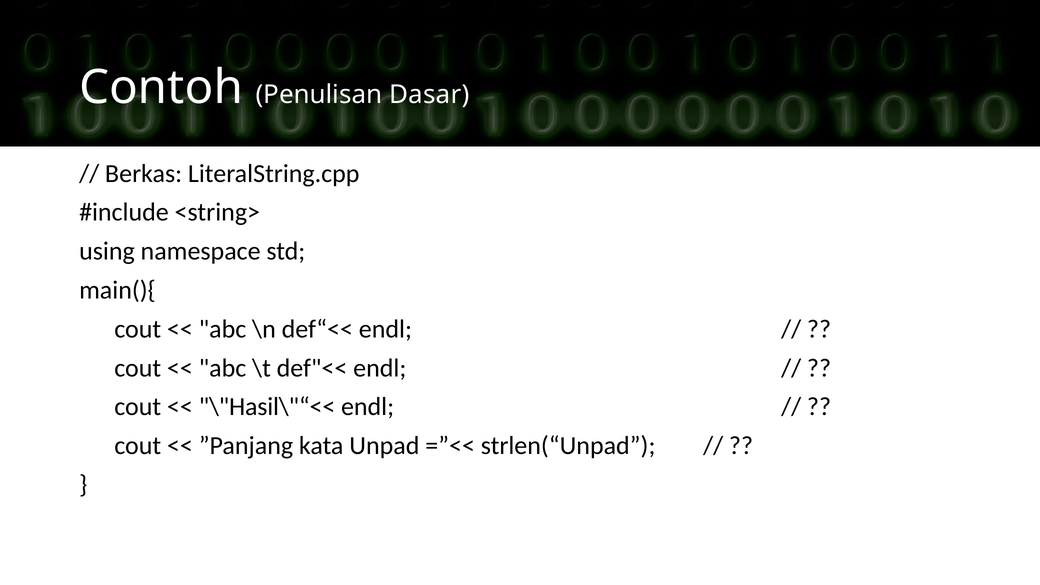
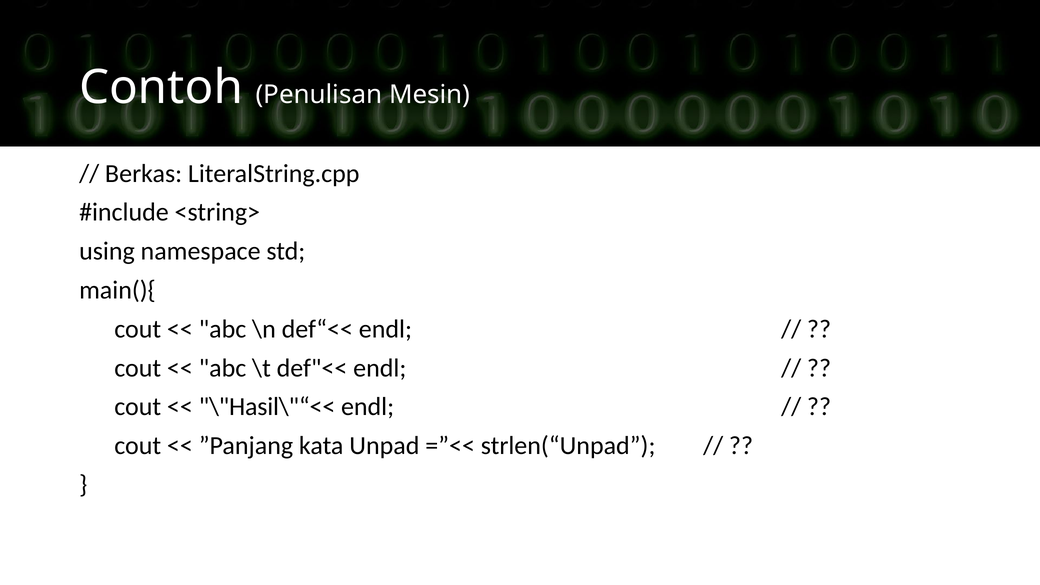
Dasar: Dasar -> Mesin (430, 94)
